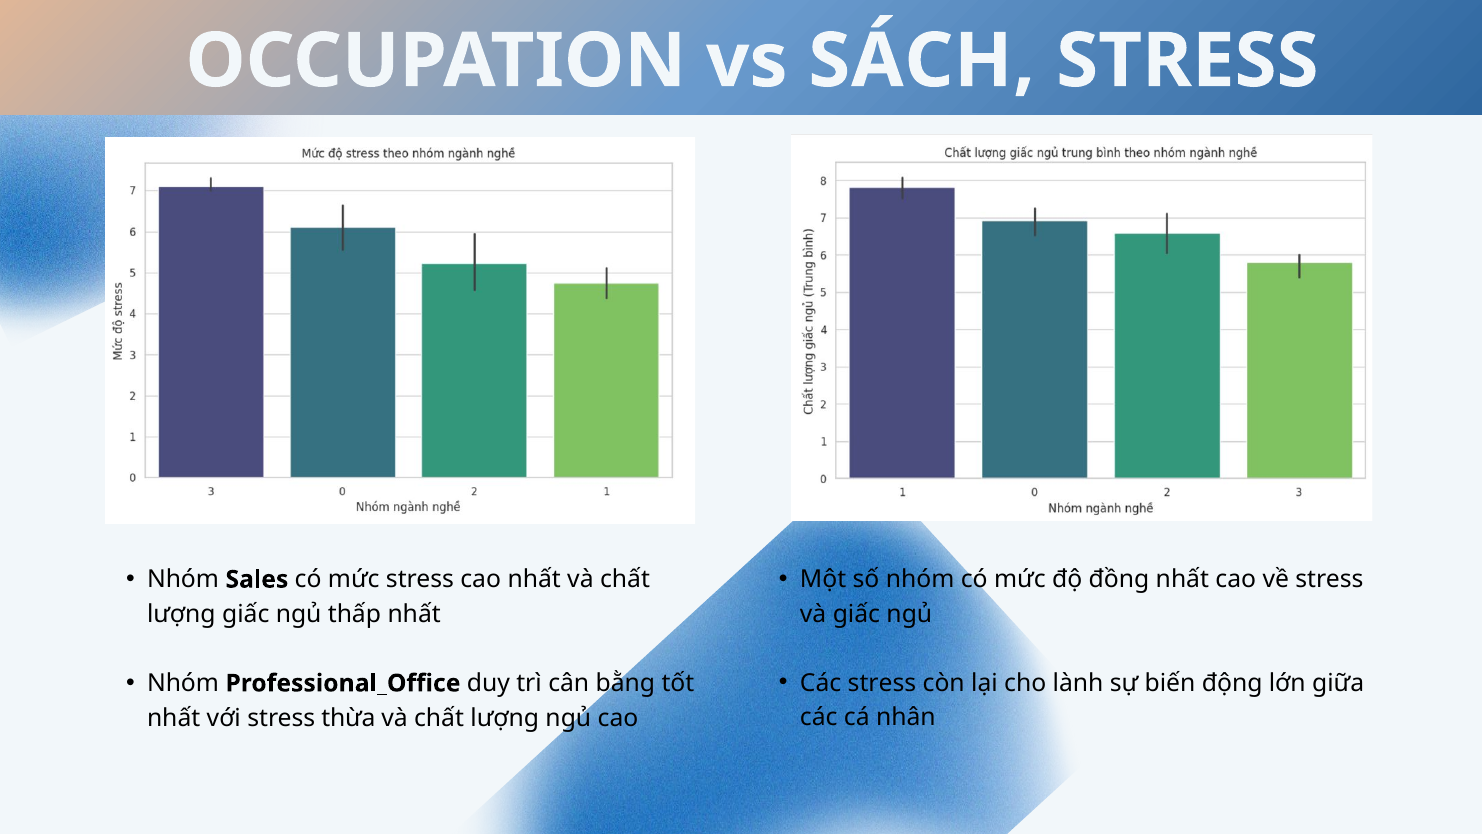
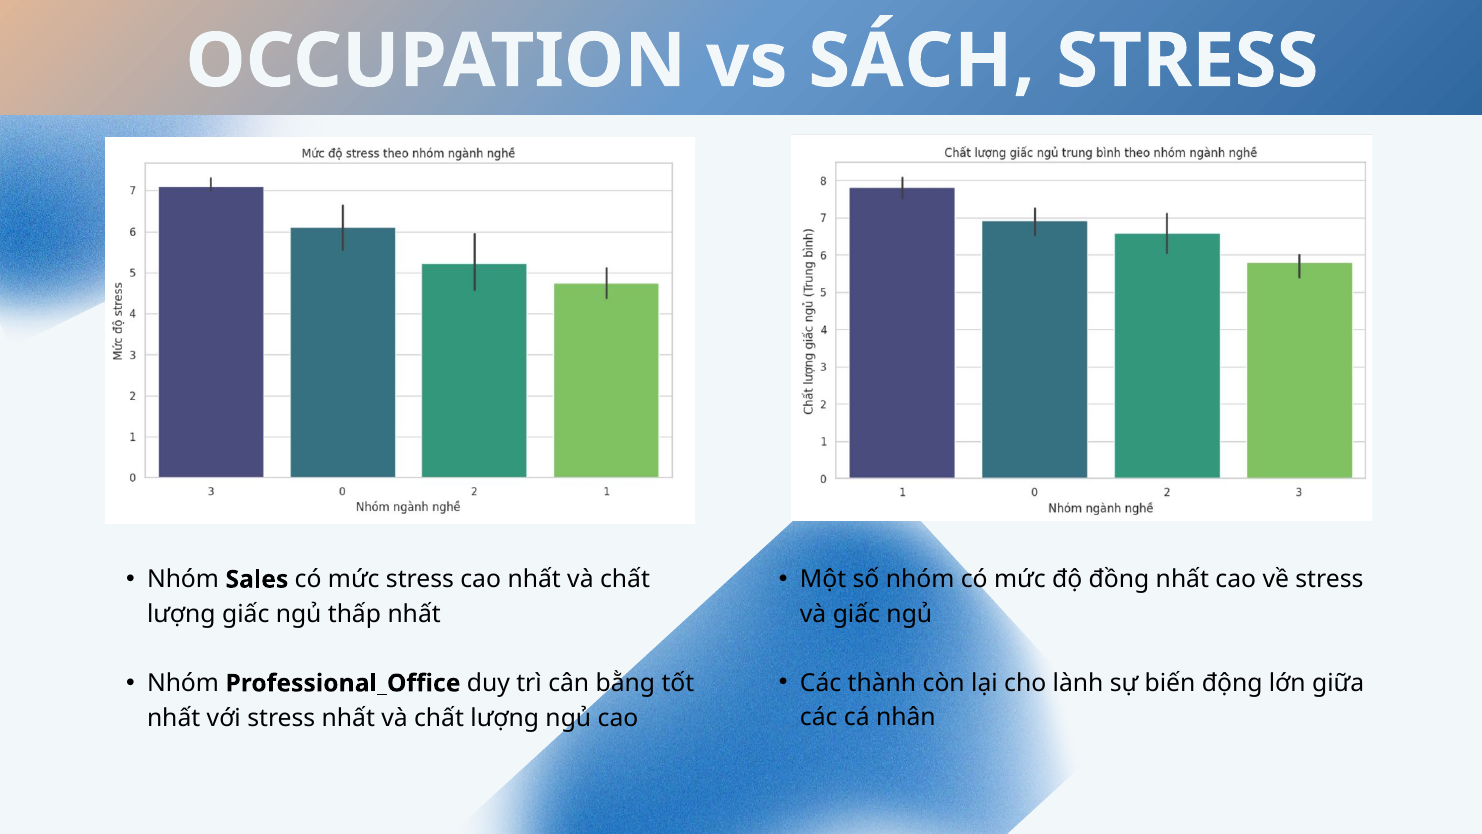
Các stress: stress -> thành (882, 683)
stress thừa: thừa -> nhất (348, 718)
